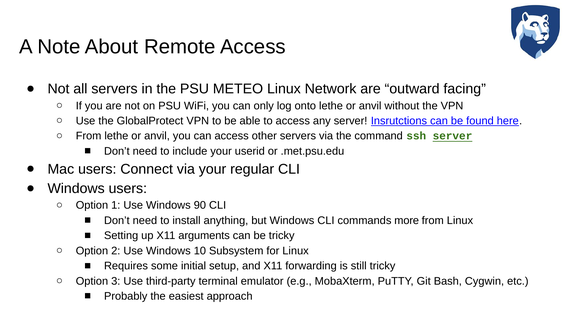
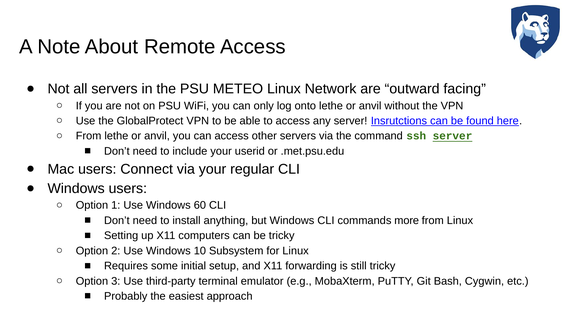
90: 90 -> 60 (200, 205)
arguments: arguments -> computers (204, 236)
